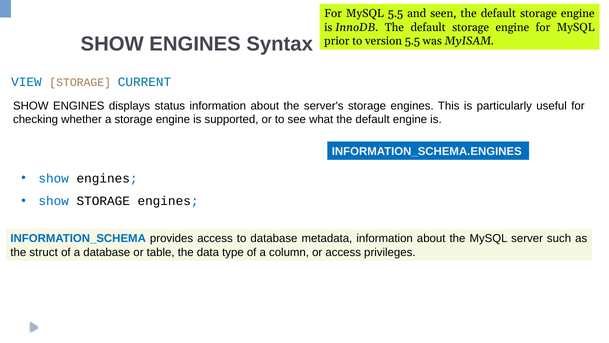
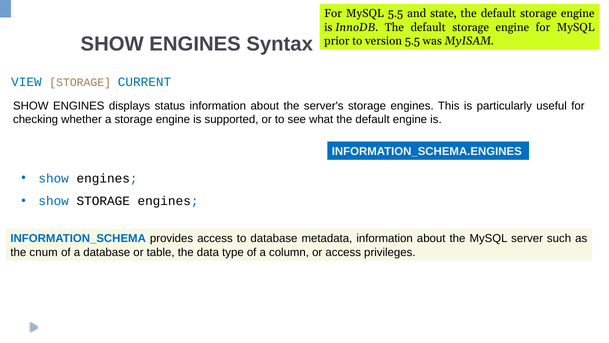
seen: seen -> state (443, 14)
struct: struct -> cnum (44, 252)
